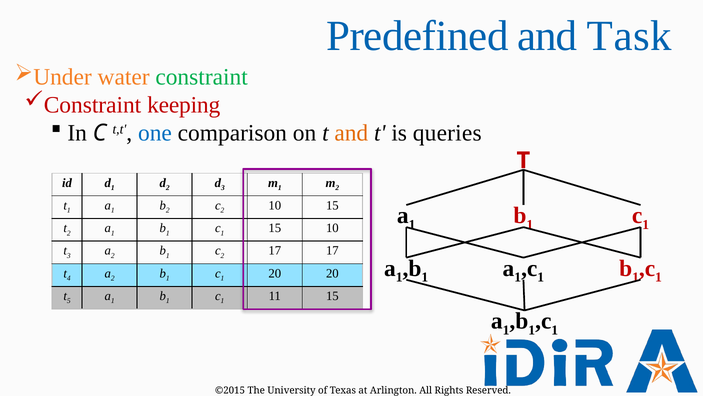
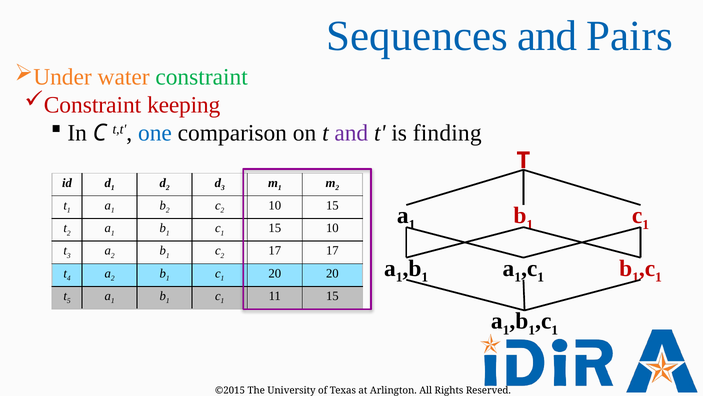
Predefined: Predefined -> Sequences (417, 36)
Task: Task -> Pairs (629, 36)
and colour: orange -> purple (351, 133)
queries: queries -> finding (447, 133)
